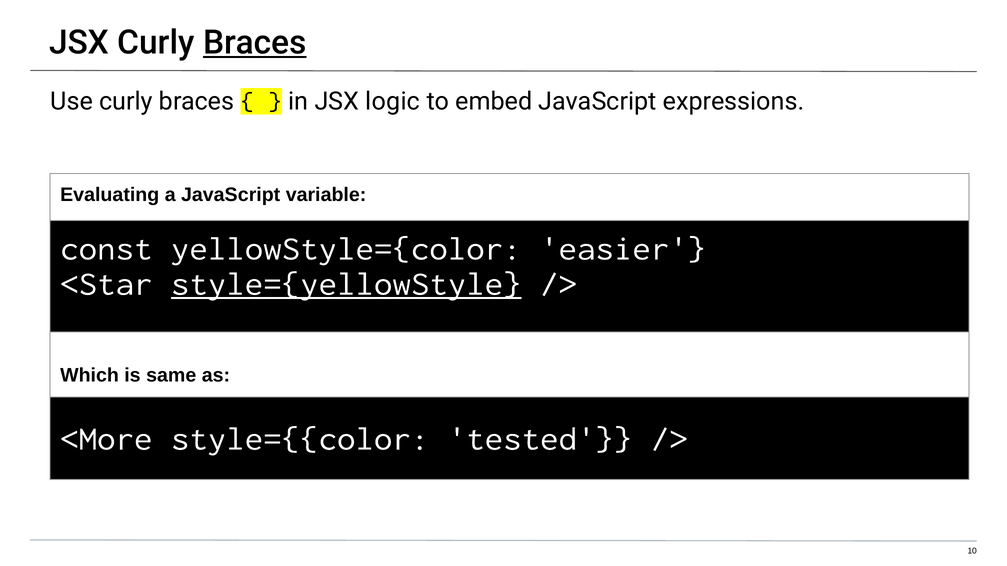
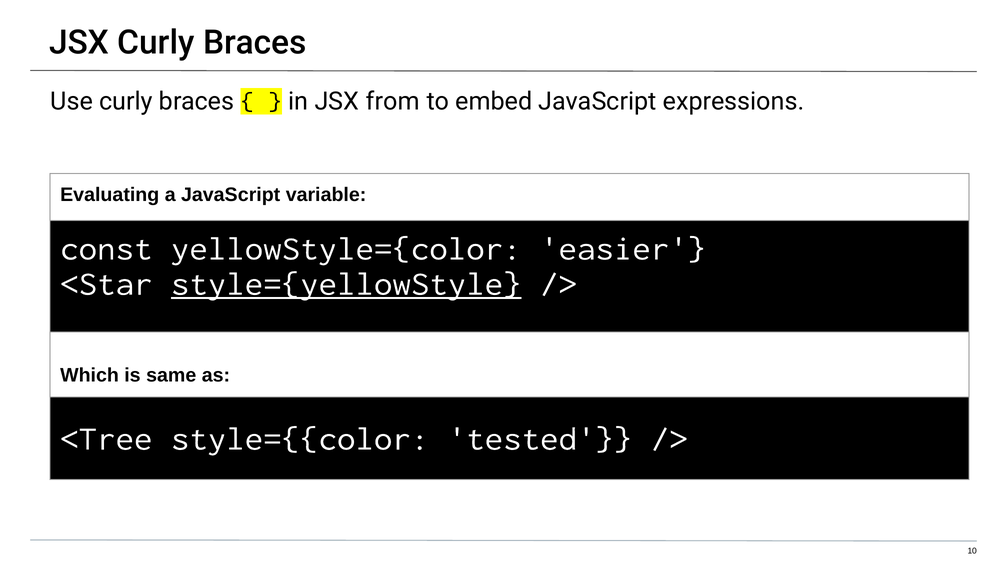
Braces underline: present -> none (255, 43)
logic: logic -> from (393, 101)
<More: <More -> <Tree (106, 439)
